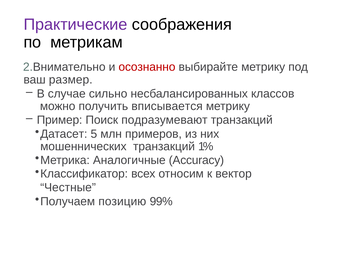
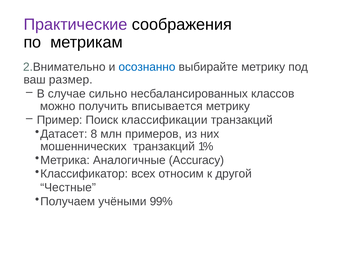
осознанно colour: red -> blue (147, 67)
подразумевают: подразумевают -> классификации (164, 120)
5: 5 -> 8 (94, 134)
вектор: вектор -> другой (234, 173)
позицию: позицию -> учёными (122, 201)
